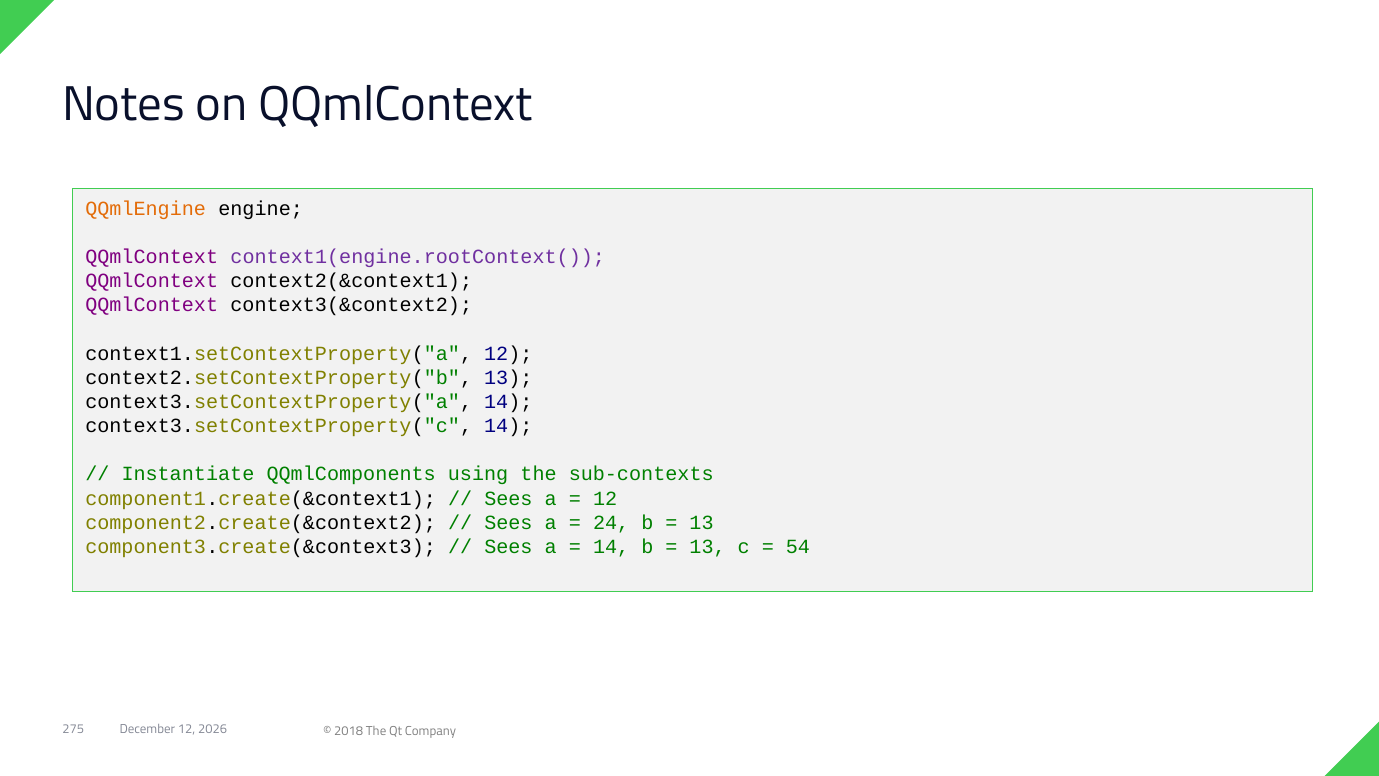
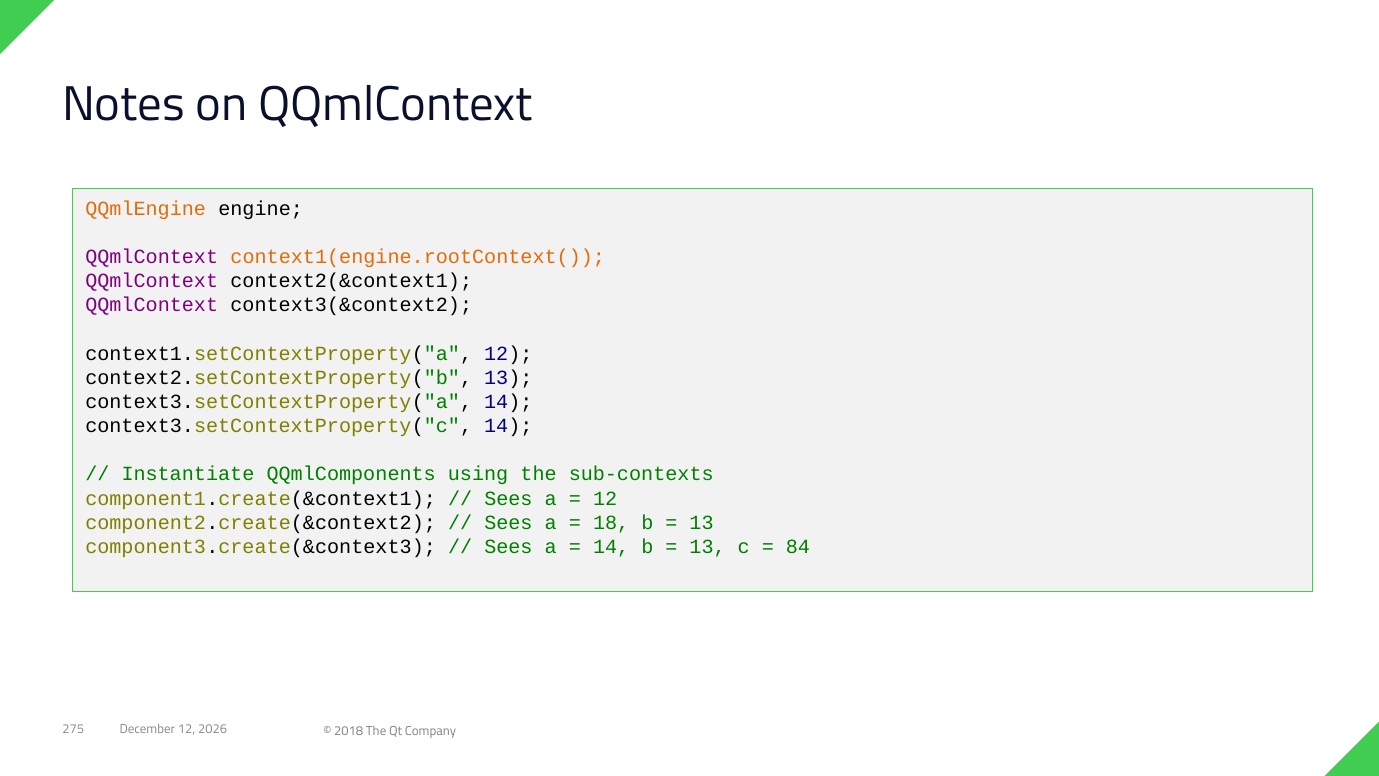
context1(engine.rootContext( colour: purple -> orange (418, 257)
24: 24 -> 18 (611, 522)
54: 54 -> 84 (798, 546)
